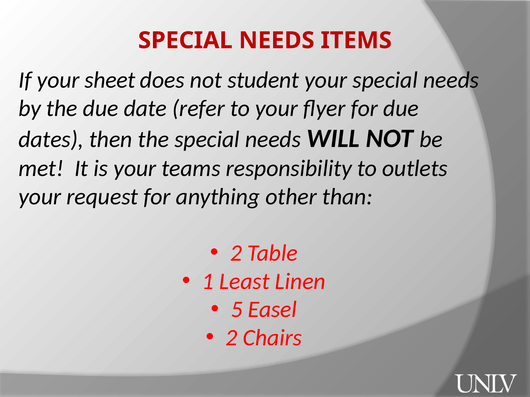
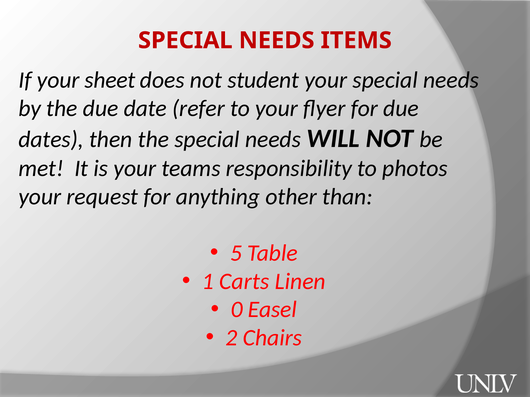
outlets: outlets -> photos (415, 169)
2: 2 -> 5 (236, 253)
Least: Least -> Carts (244, 282)
5: 5 -> 0 (237, 310)
